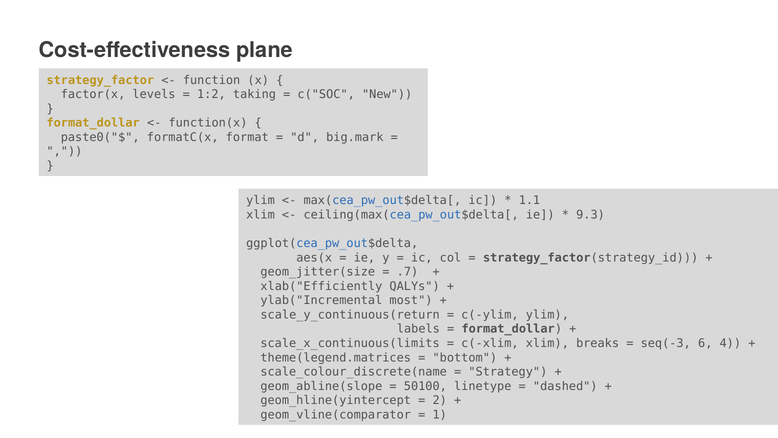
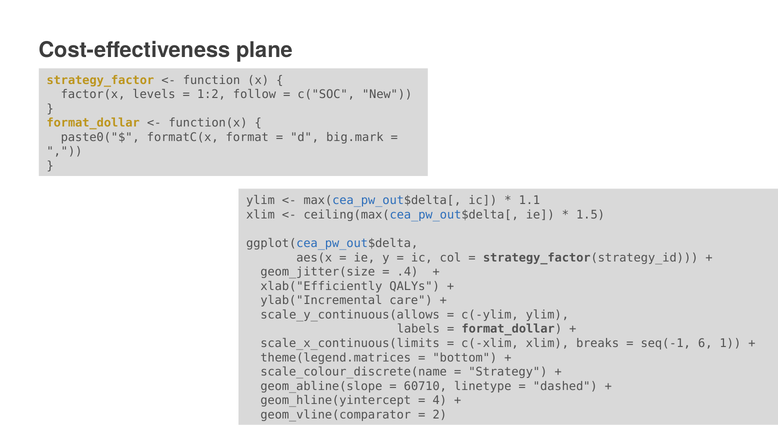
taking: taking -> follow (254, 94)
9.3: 9.3 -> 1.5 (591, 215)
.7: .7 -> .4 (407, 272)
most: most -> care (411, 300)
scale_y_continuous(return: scale_y_continuous(return -> scale_y_continuous(allows (350, 314)
seq(-3: seq(-3 -> seq(-1 (666, 343)
4: 4 -> 1 (730, 343)
50100: 50100 -> 60710 (425, 386)
2: 2 -> 4 (440, 400)
1: 1 -> 2 (440, 414)
